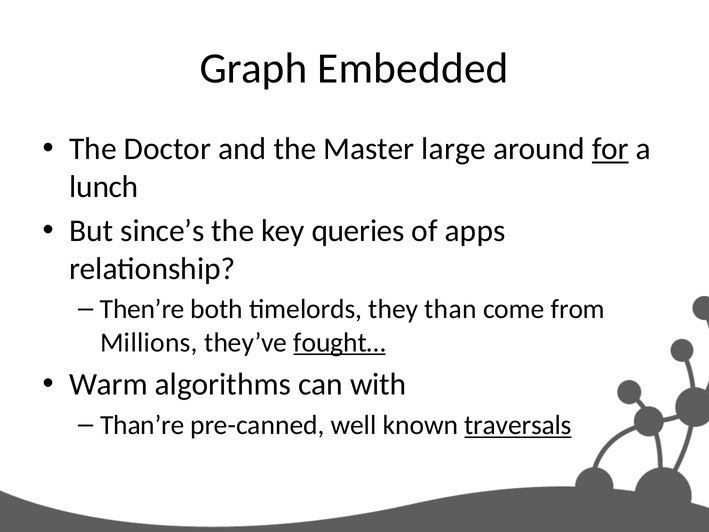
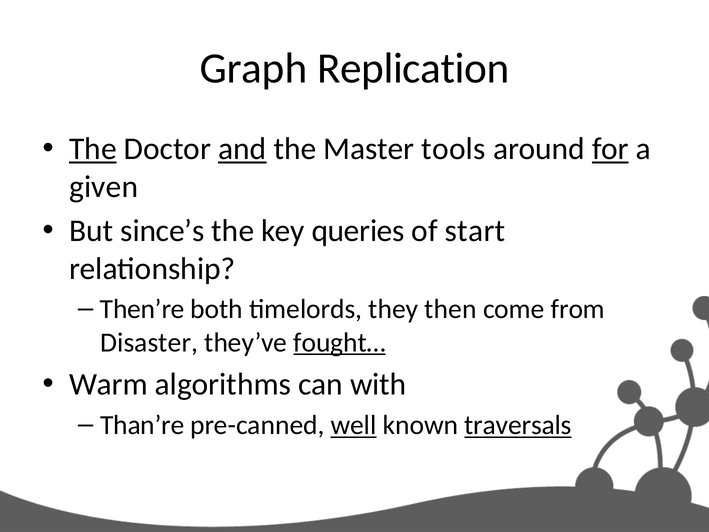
Embedded: Embedded -> Replication (413, 69)
The underline: none -> present (93, 149)
and underline: none -> present (242, 149)
large: large -> tools (454, 149)
lunch: lunch -> given (104, 187)
apps: apps -> start (475, 231)
than: than -> then (450, 309)
Millions: Millions -> Disaster (149, 342)
well underline: none -> present (354, 425)
